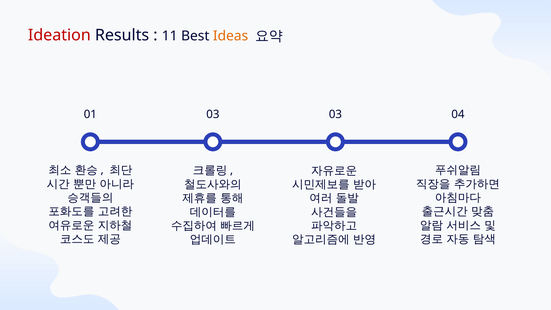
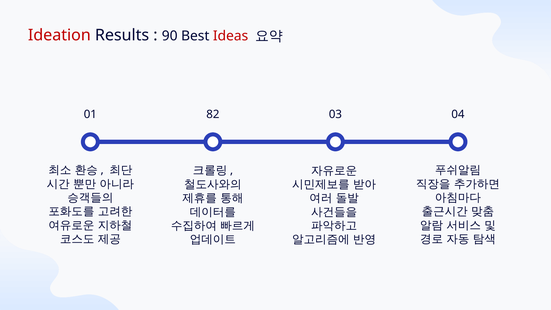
11: 11 -> 90 (170, 36)
Ideas colour: orange -> red (231, 36)
01 03: 03 -> 82 (213, 114)
